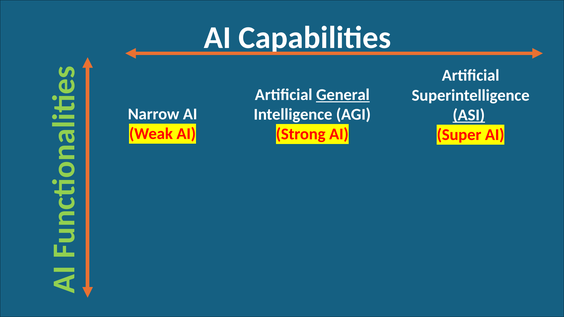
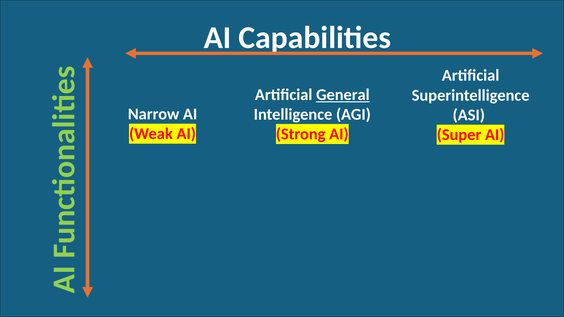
ASI underline: present -> none (469, 115)
